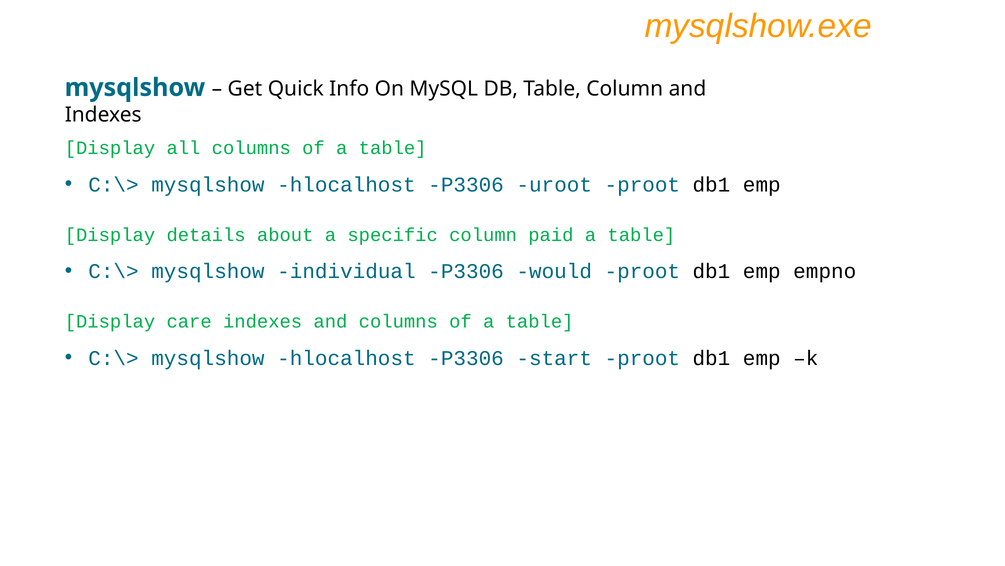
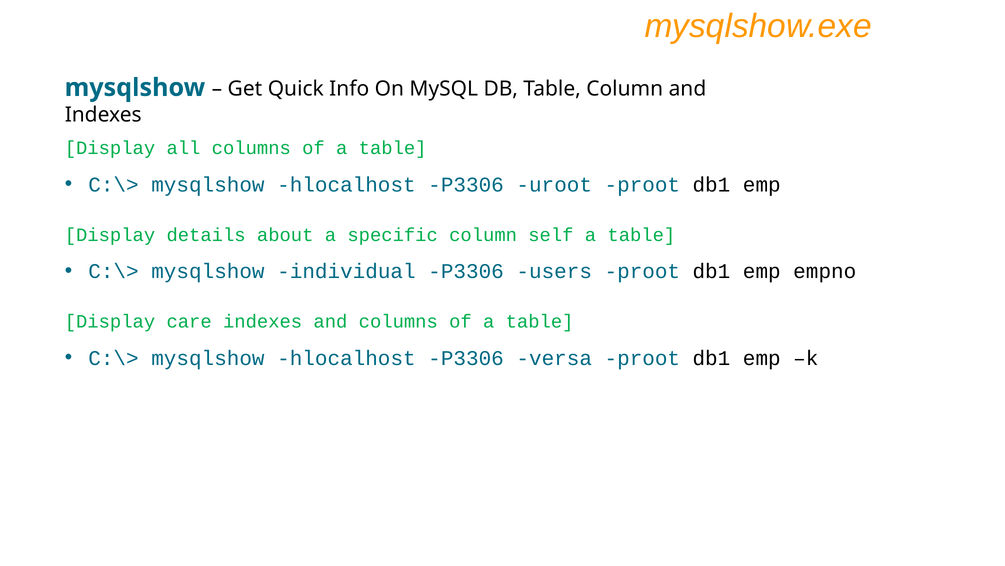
paid: paid -> self (551, 235)
would: would -> users (554, 271)
start: start -> versa (554, 358)
